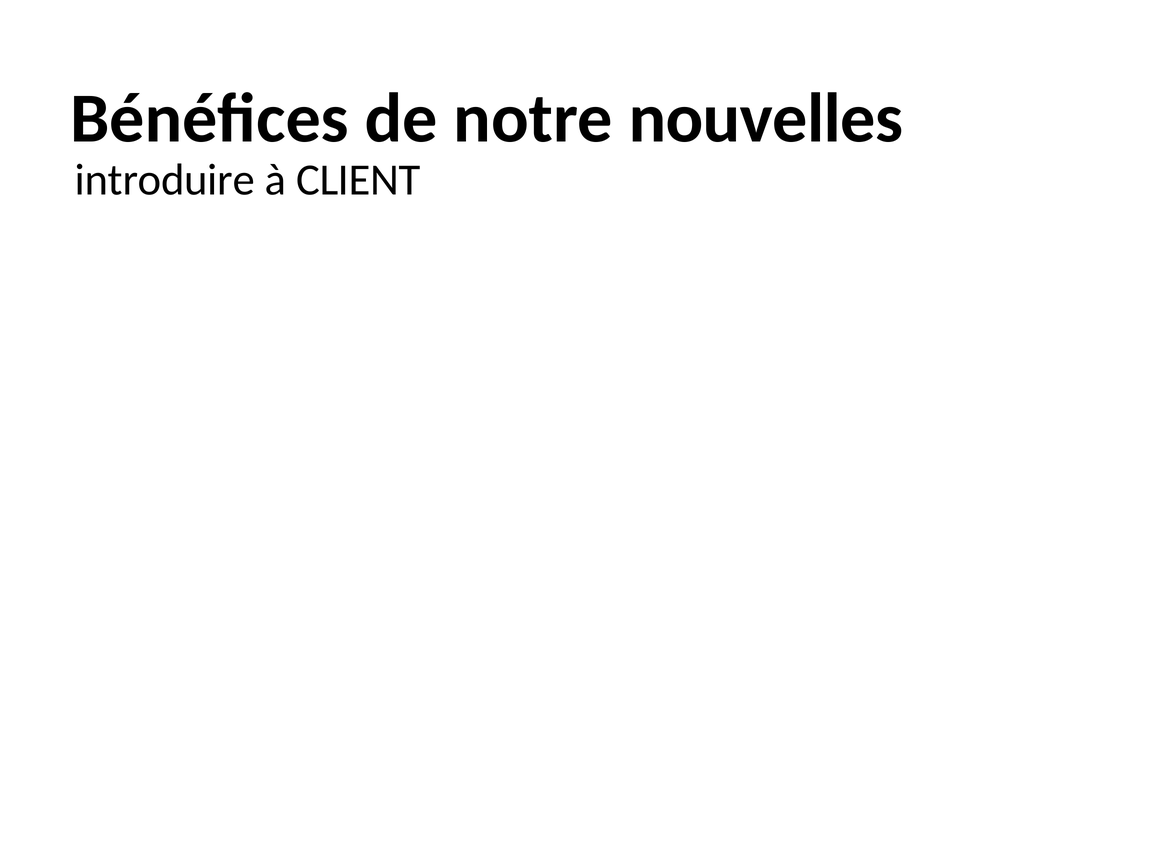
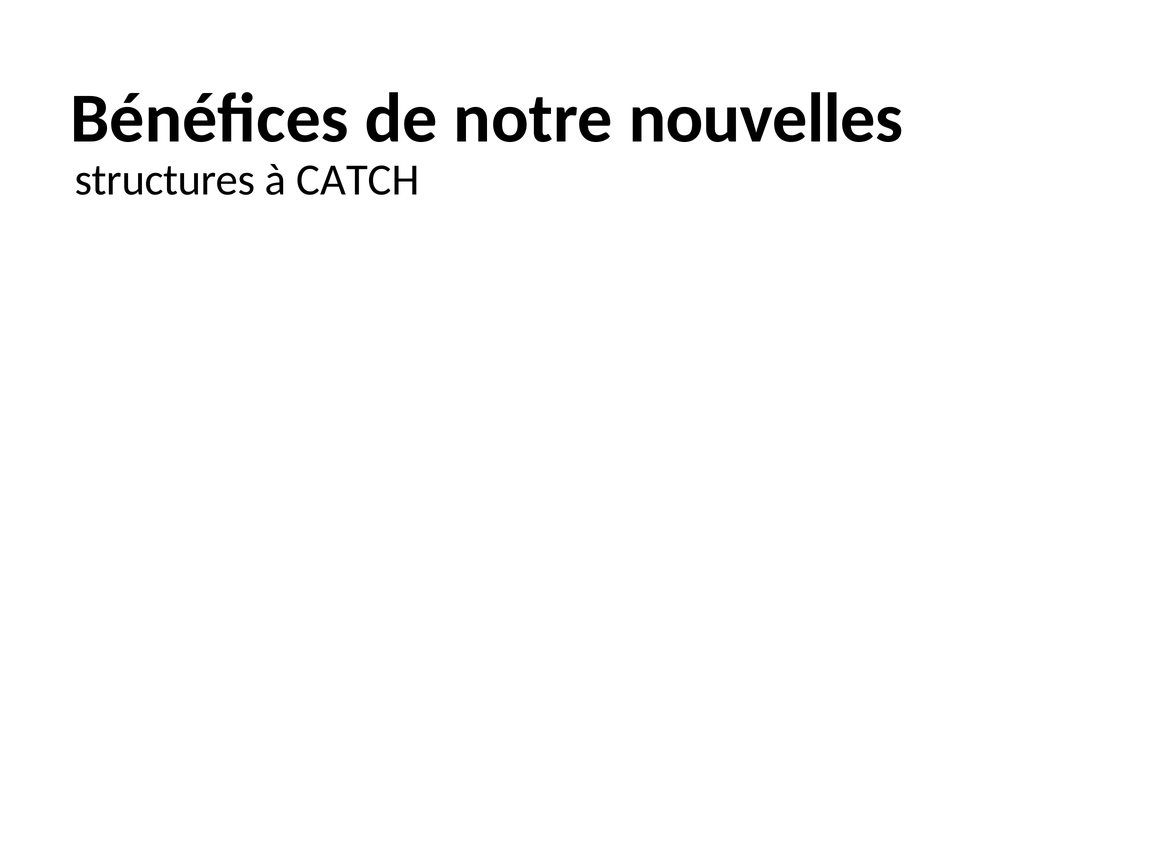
introduire: introduire -> structures (165, 180)
CLIENT: CLIENT -> CATCH (358, 180)
